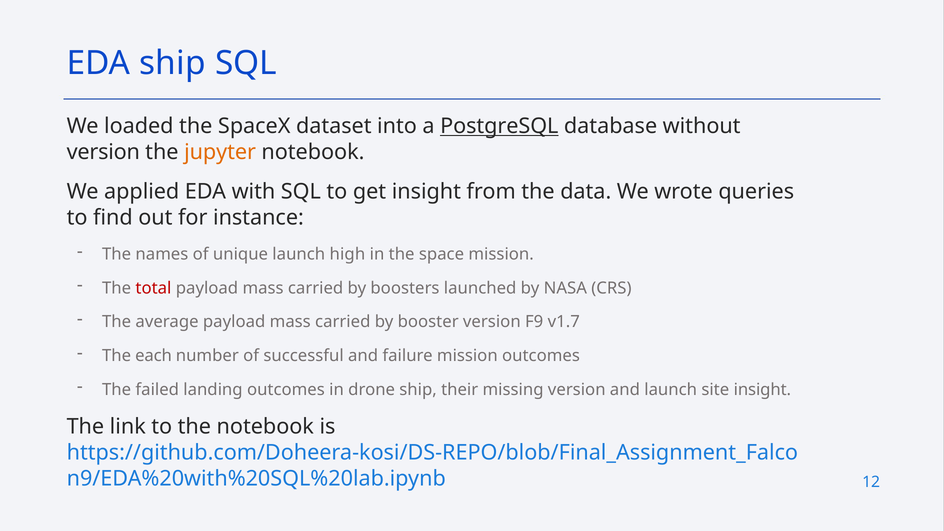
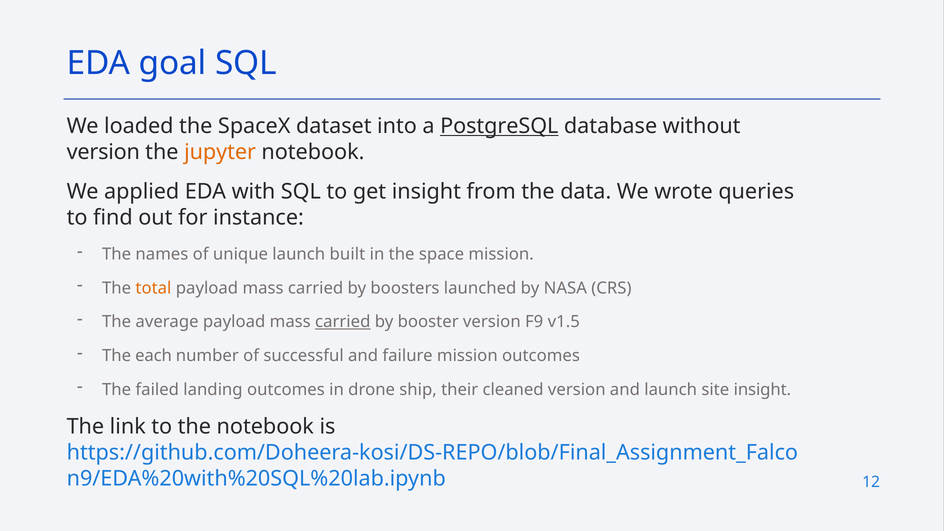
EDA ship: ship -> goal (173, 63)
high: high -> built (347, 254)
total colour: red -> orange (153, 288)
carried underline: none -> present (343, 322)
v1.7: v1.7 -> v1.5 (564, 322)
missing: missing -> cleaned (513, 390)
